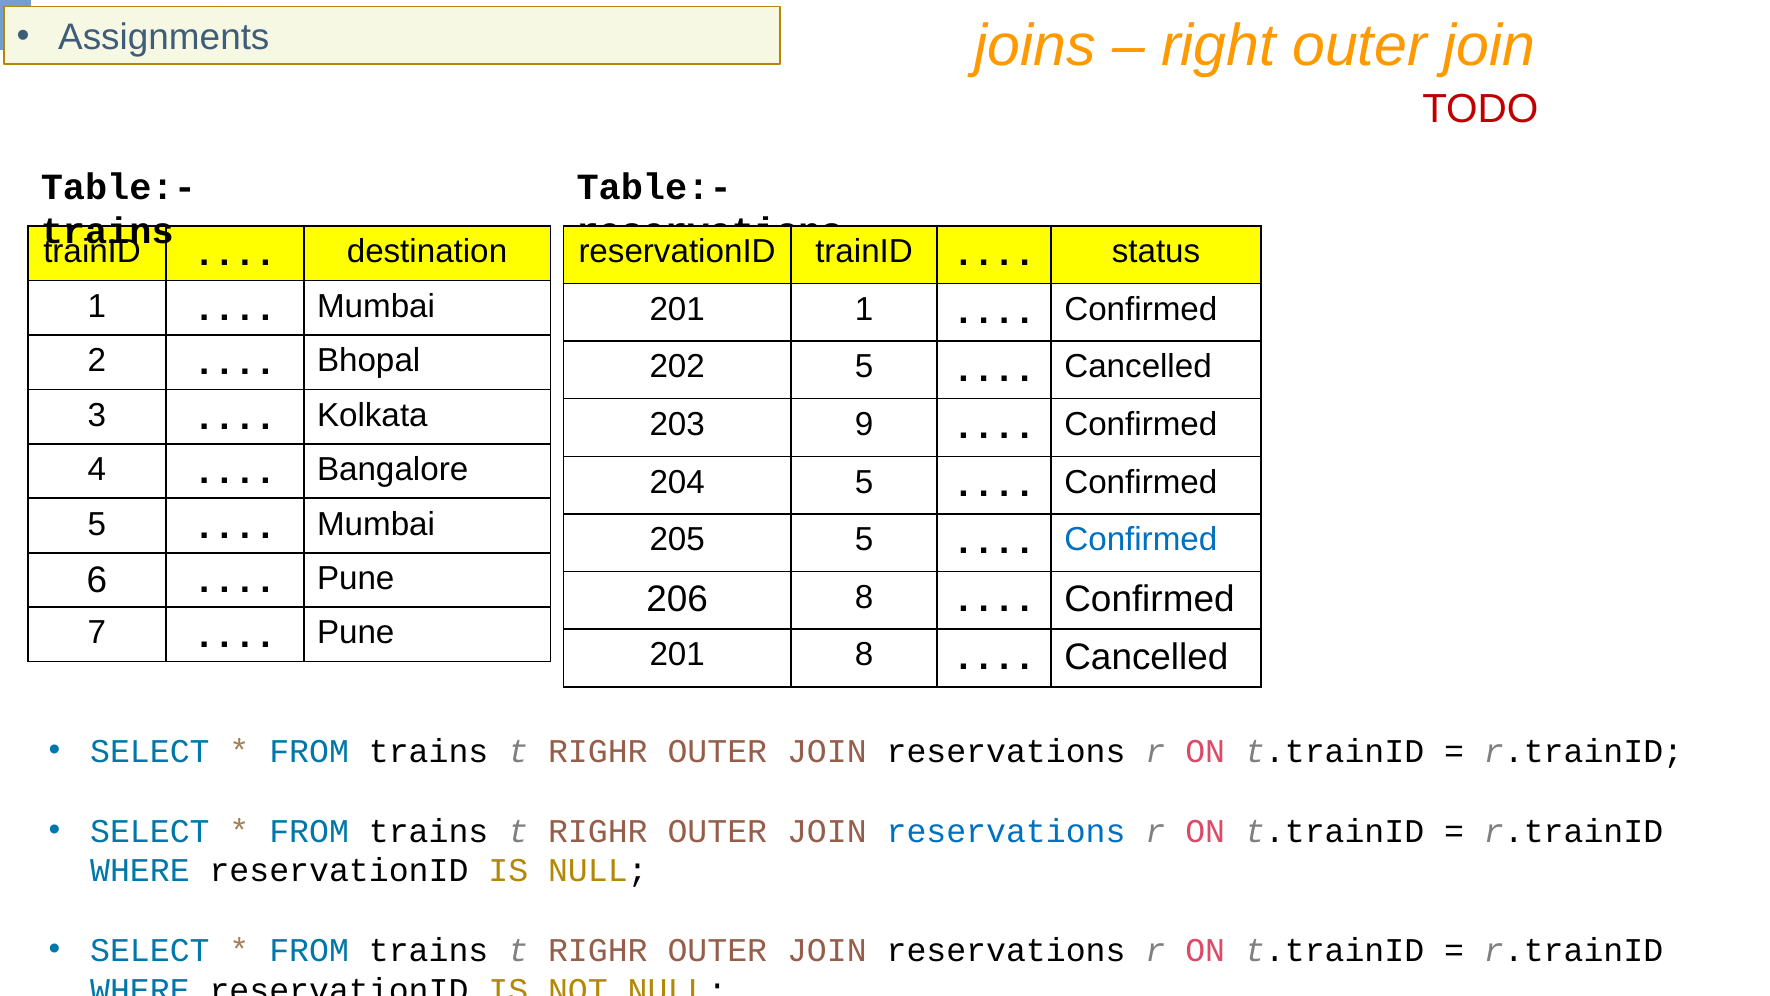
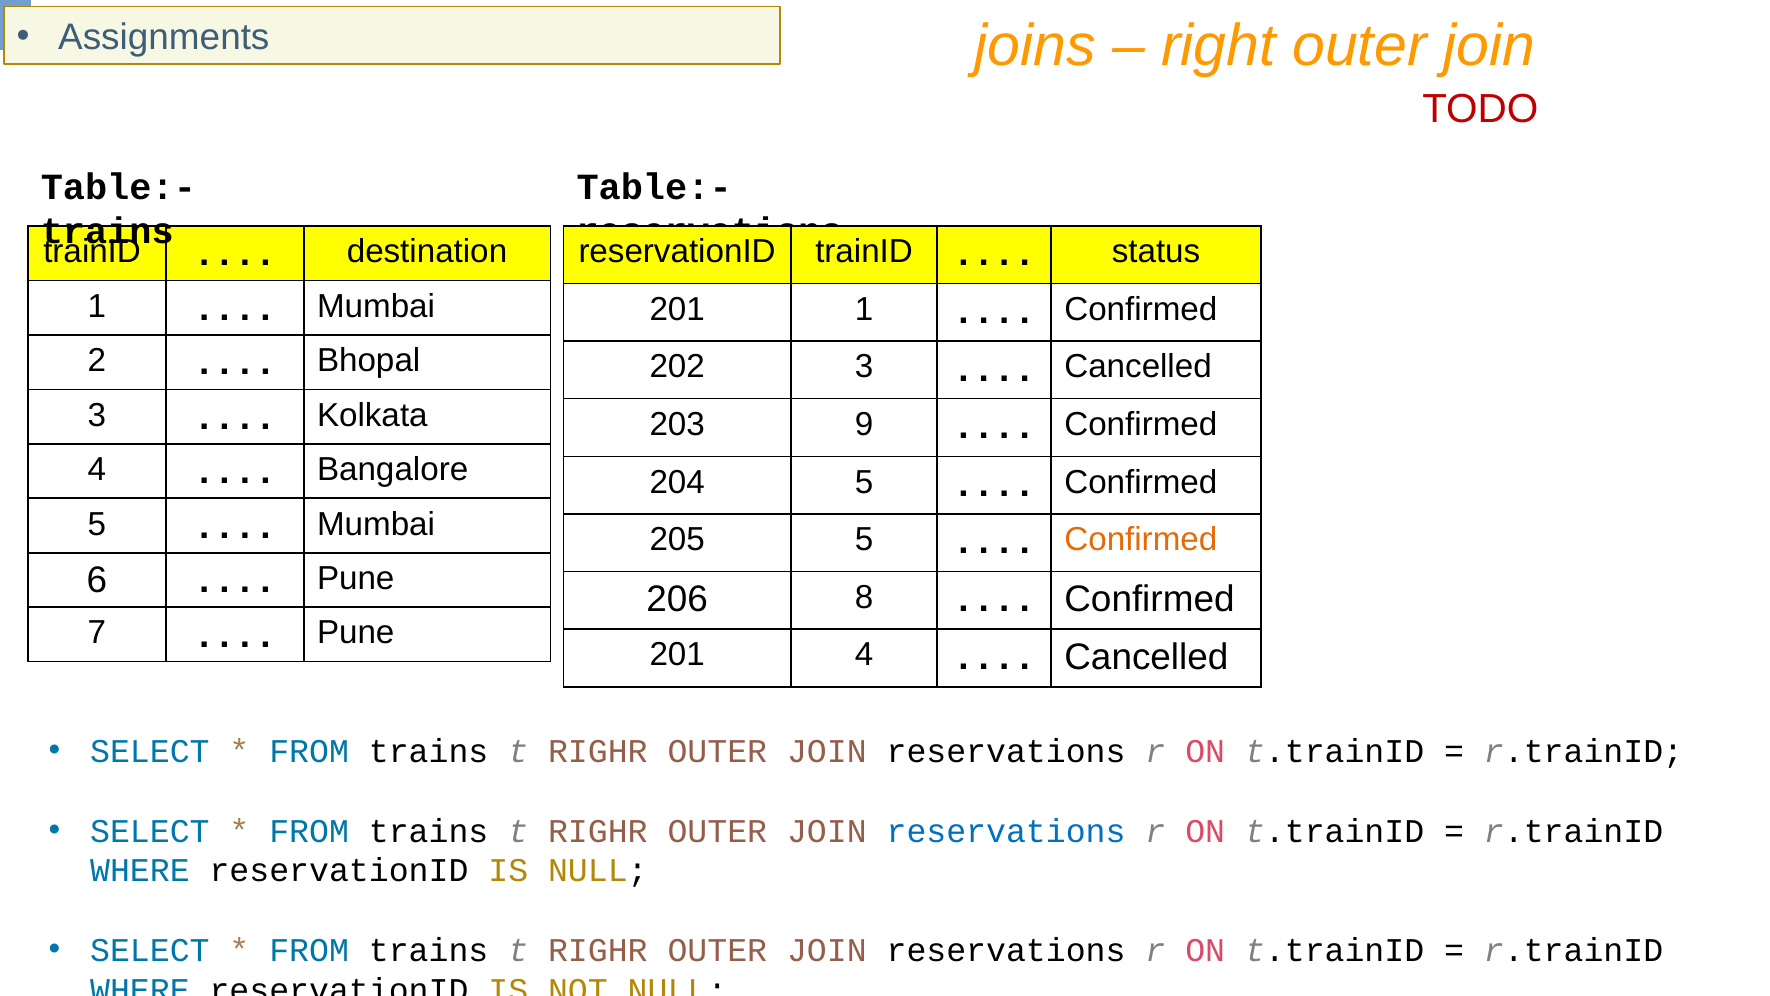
202 5: 5 -> 3 (864, 367)
Confirmed colour: blue -> orange (1141, 540)
201 8: 8 -> 4 (864, 655)
